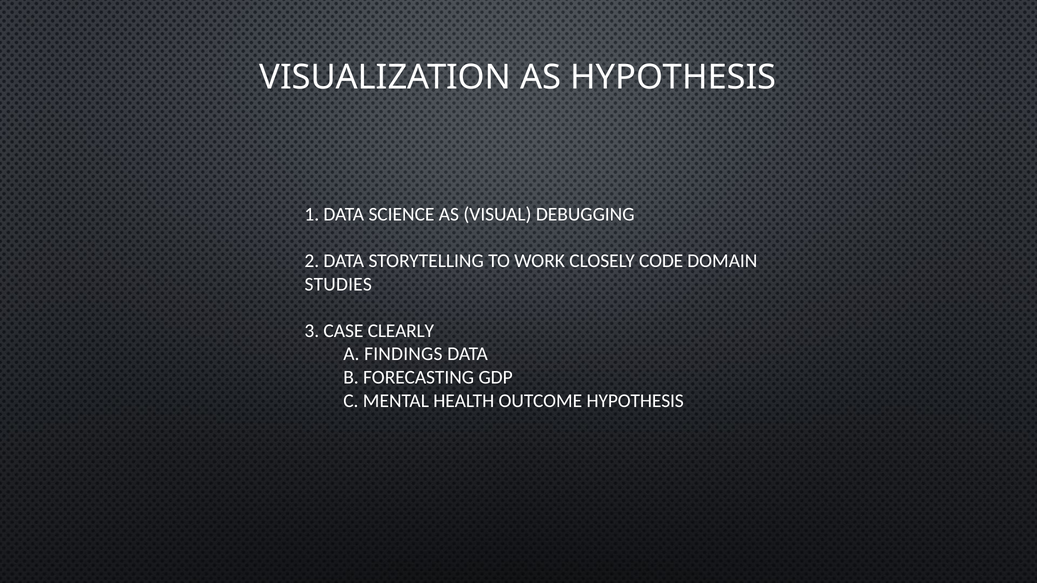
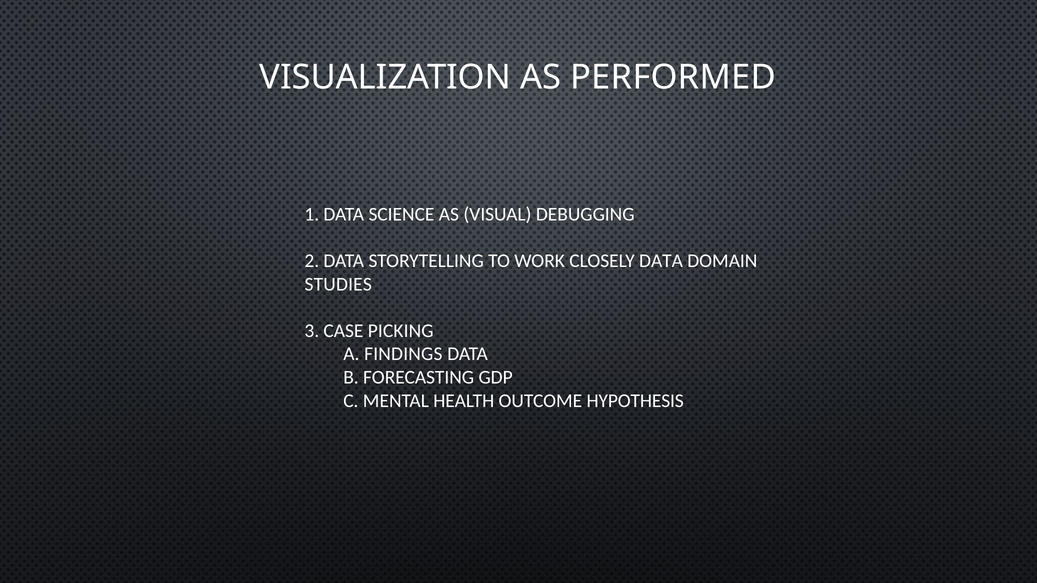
AS HYPOTHESIS: HYPOTHESIS -> PERFORMED (673, 77)
CLOSELY CODE: CODE -> DATA (661, 261)
CLEARLY: CLEARLY -> PICKING (401, 331)
